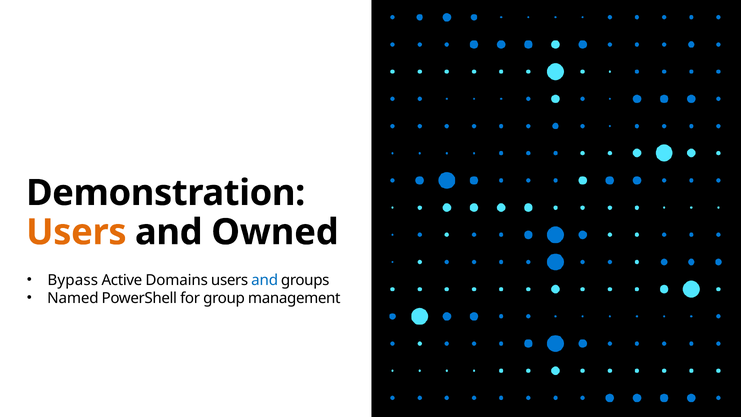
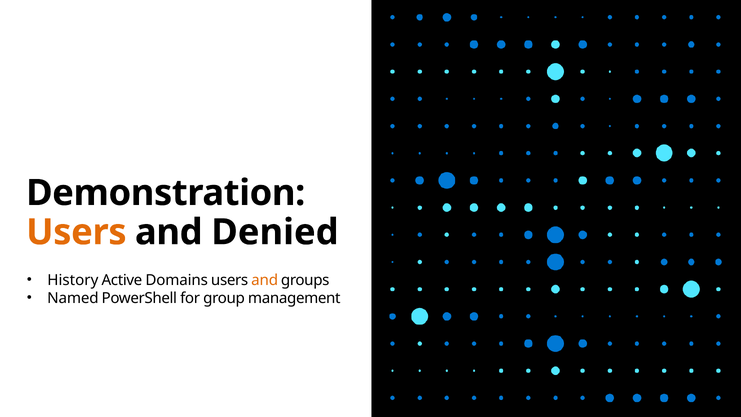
Owned: Owned -> Denied (275, 232)
Bypass: Bypass -> History (73, 280)
and colour: blue -> orange (265, 280)
